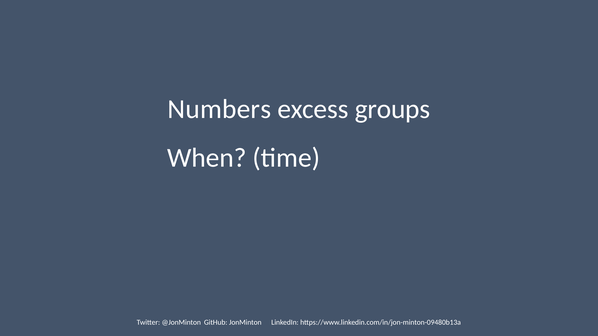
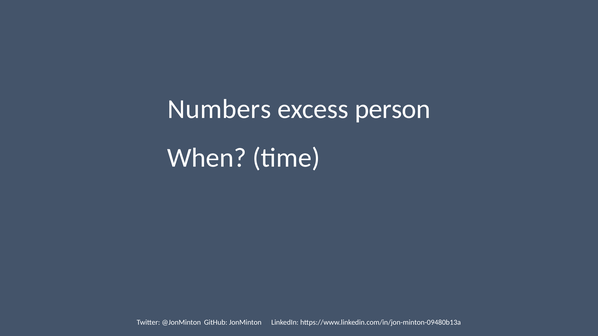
groups: groups -> person (393, 109)
